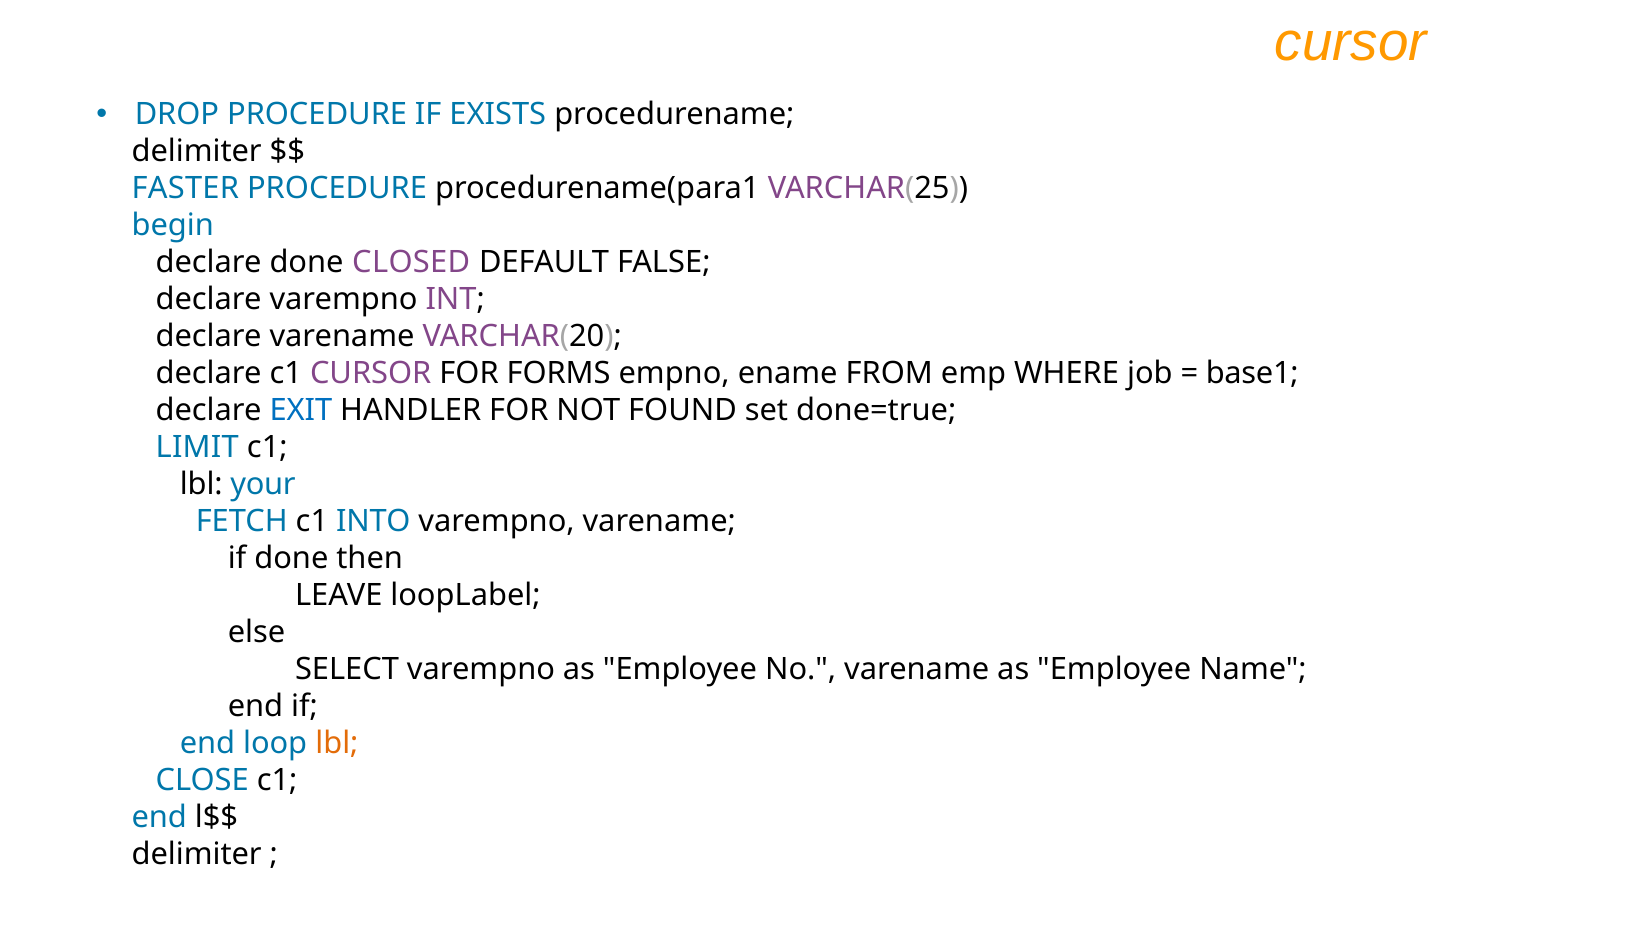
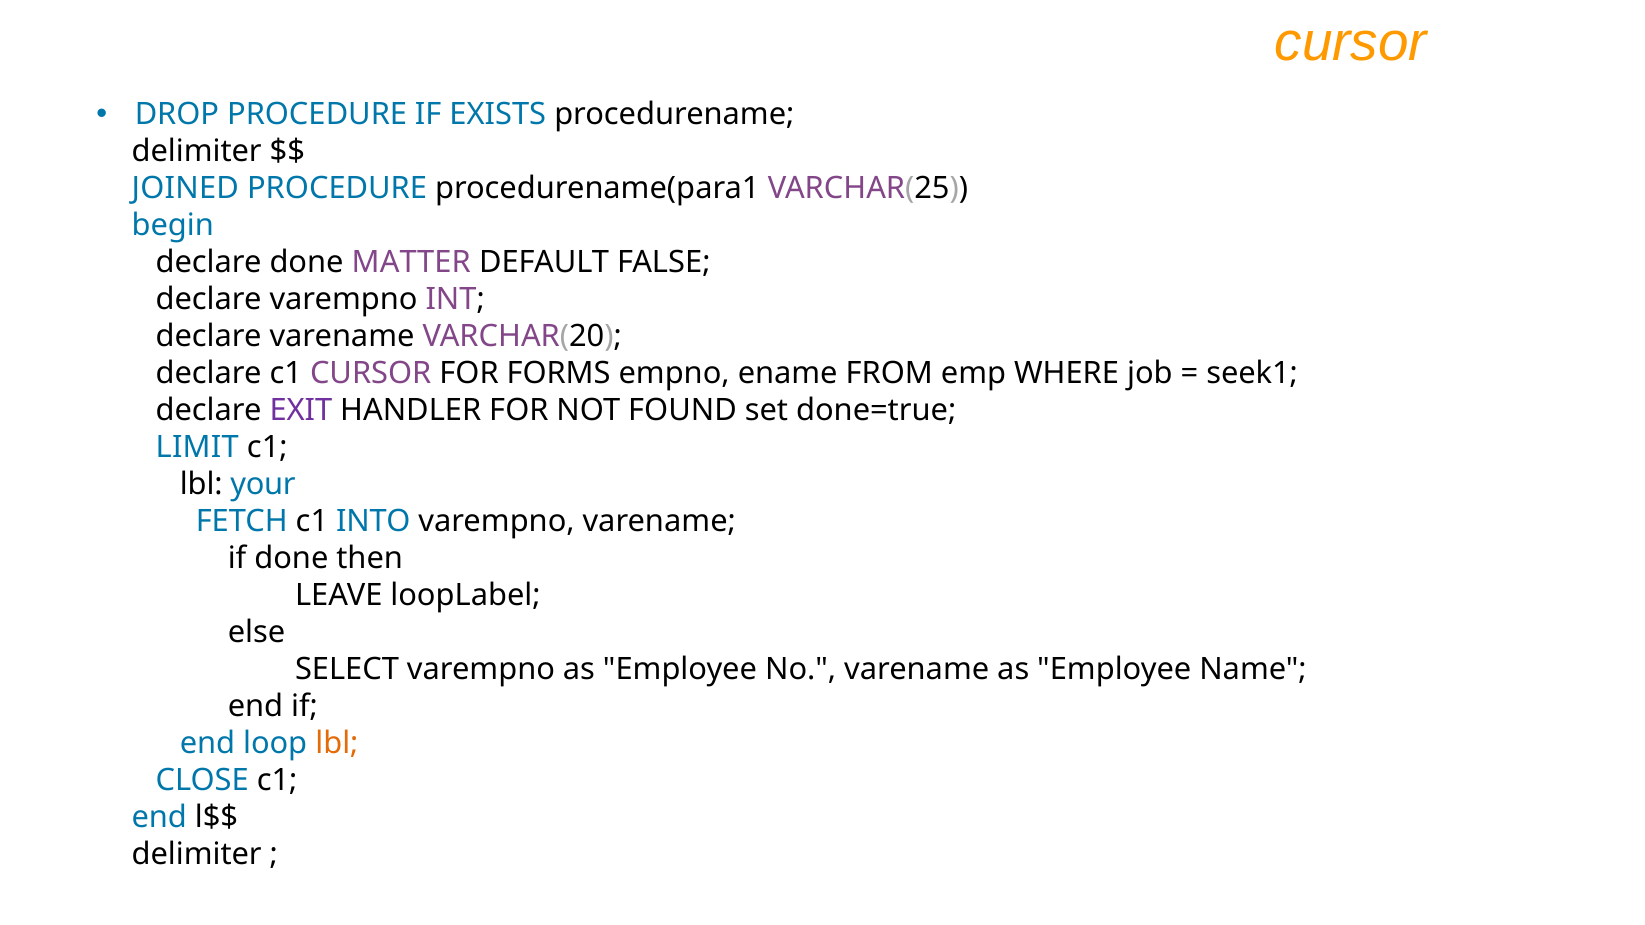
FASTER: FASTER -> JOINED (185, 189)
CLOSED: CLOSED -> MATTER (411, 263)
base1: base1 -> seek1 (1252, 374)
EXIT colour: blue -> purple (301, 411)
